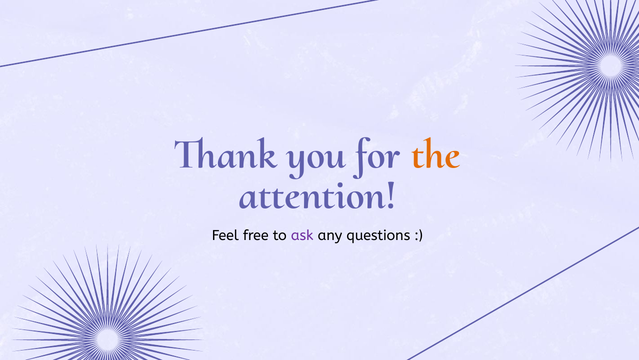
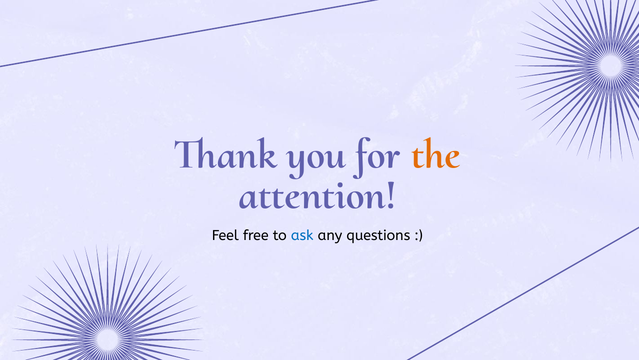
ask colour: purple -> blue (302, 235)
